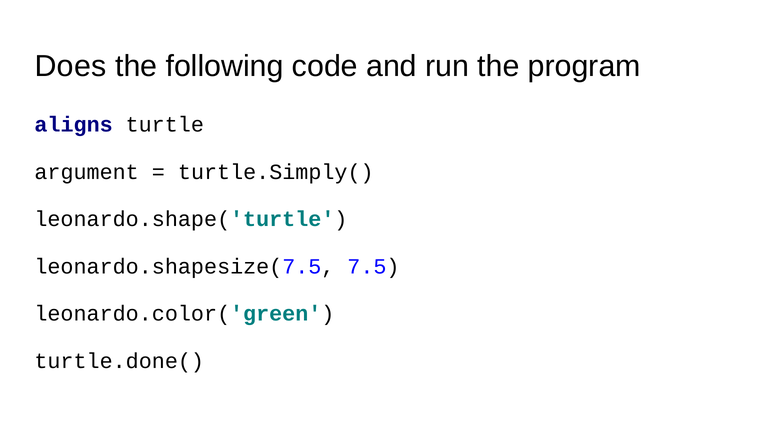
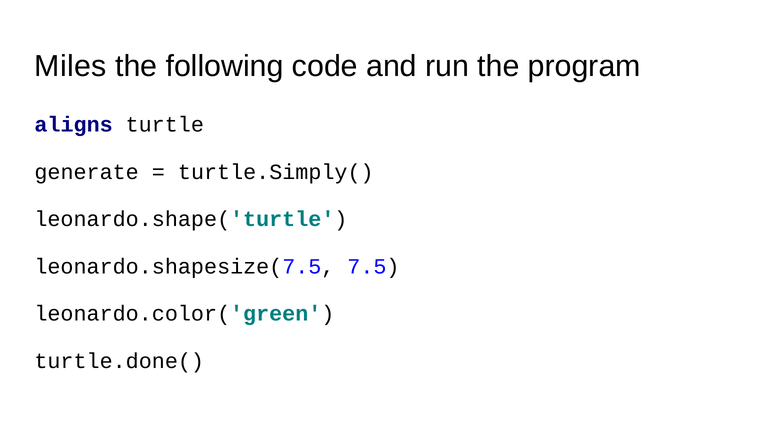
Does: Does -> Miles (70, 66)
argument: argument -> generate (87, 172)
